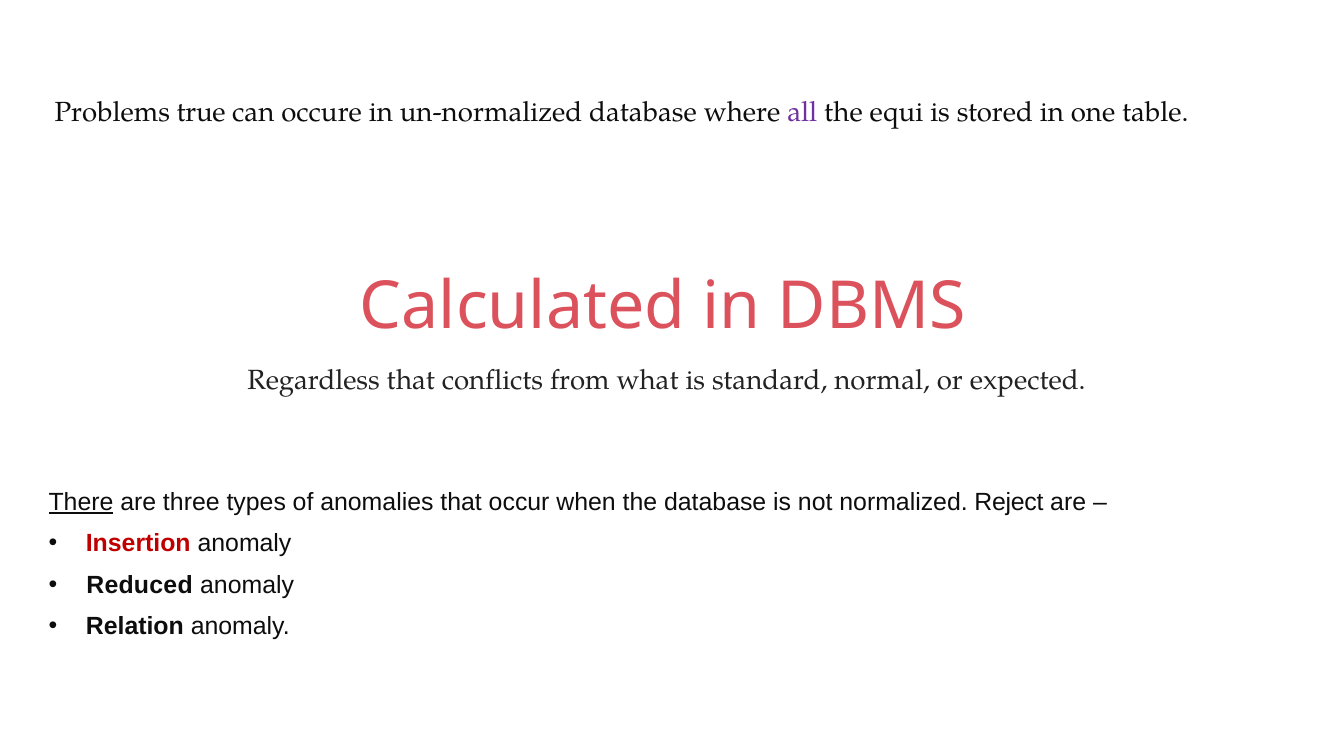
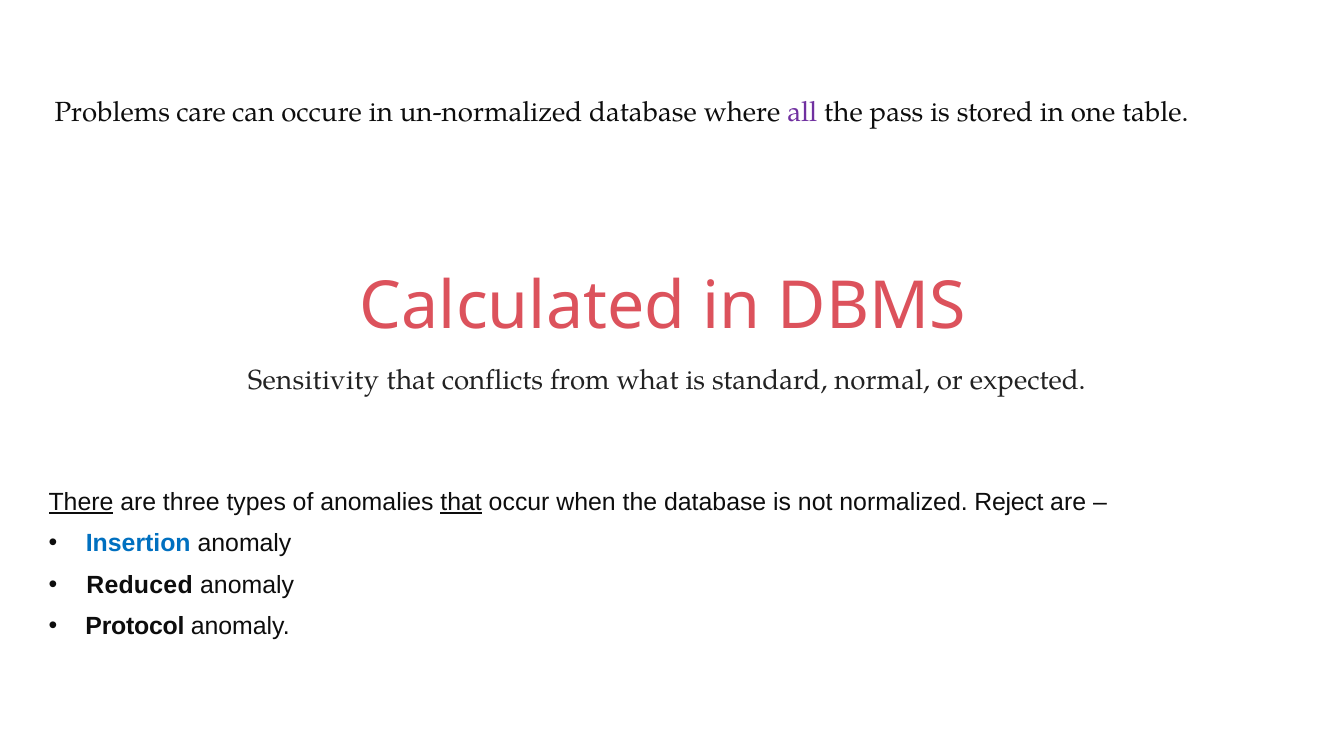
true: true -> care (201, 112)
equi: equi -> pass (897, 112)
Regardless: Regardless -> Sensitivity (313, 381)
that underline: none -> present (461, 502)
Insertion colour: red -> blue (138, 544)
Relation: Relation -> Protocol (135, 627)
